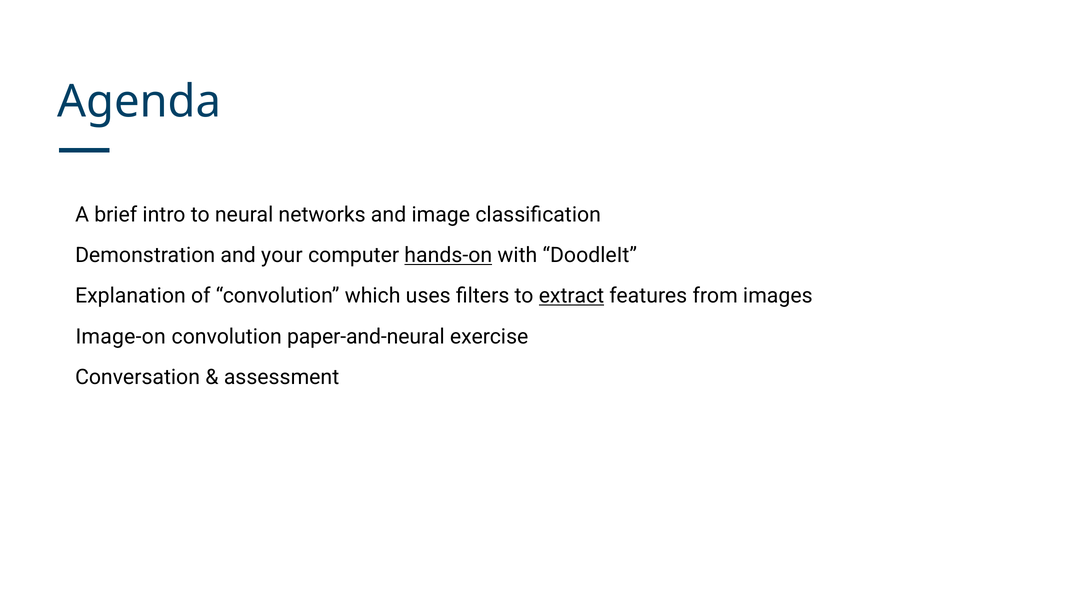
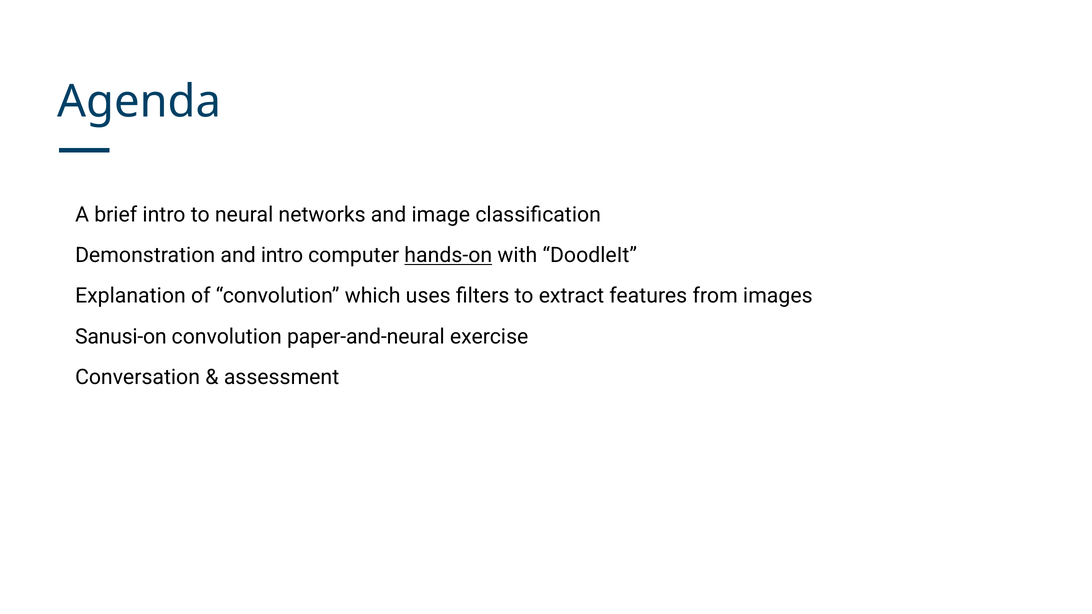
and your: your -> intro (282, 255)
extract underline: present -> none (571, 296)
Image-on: Image-on -> Sanusi-on (121, 337)
